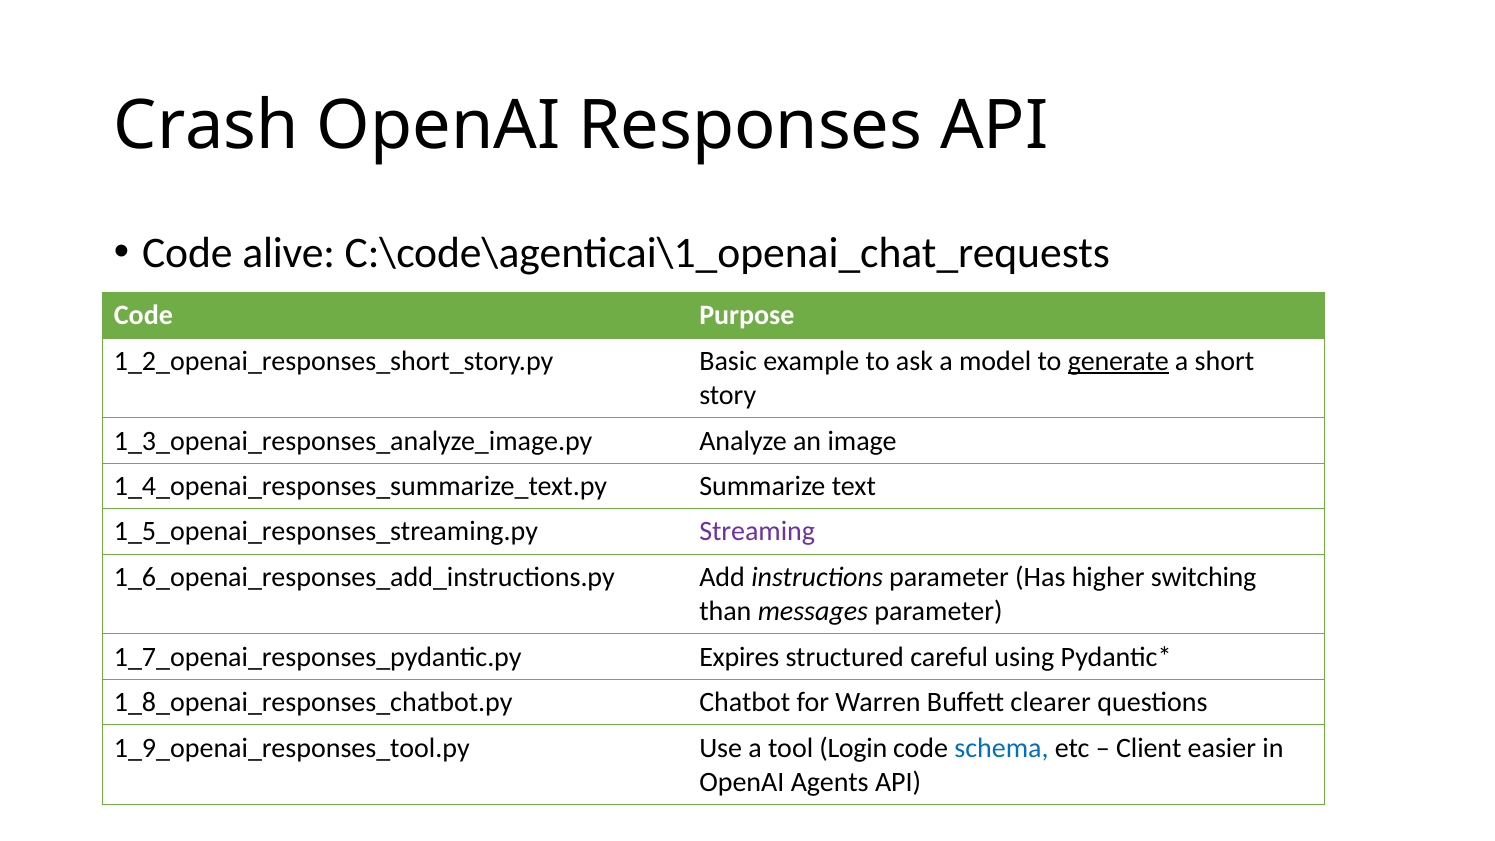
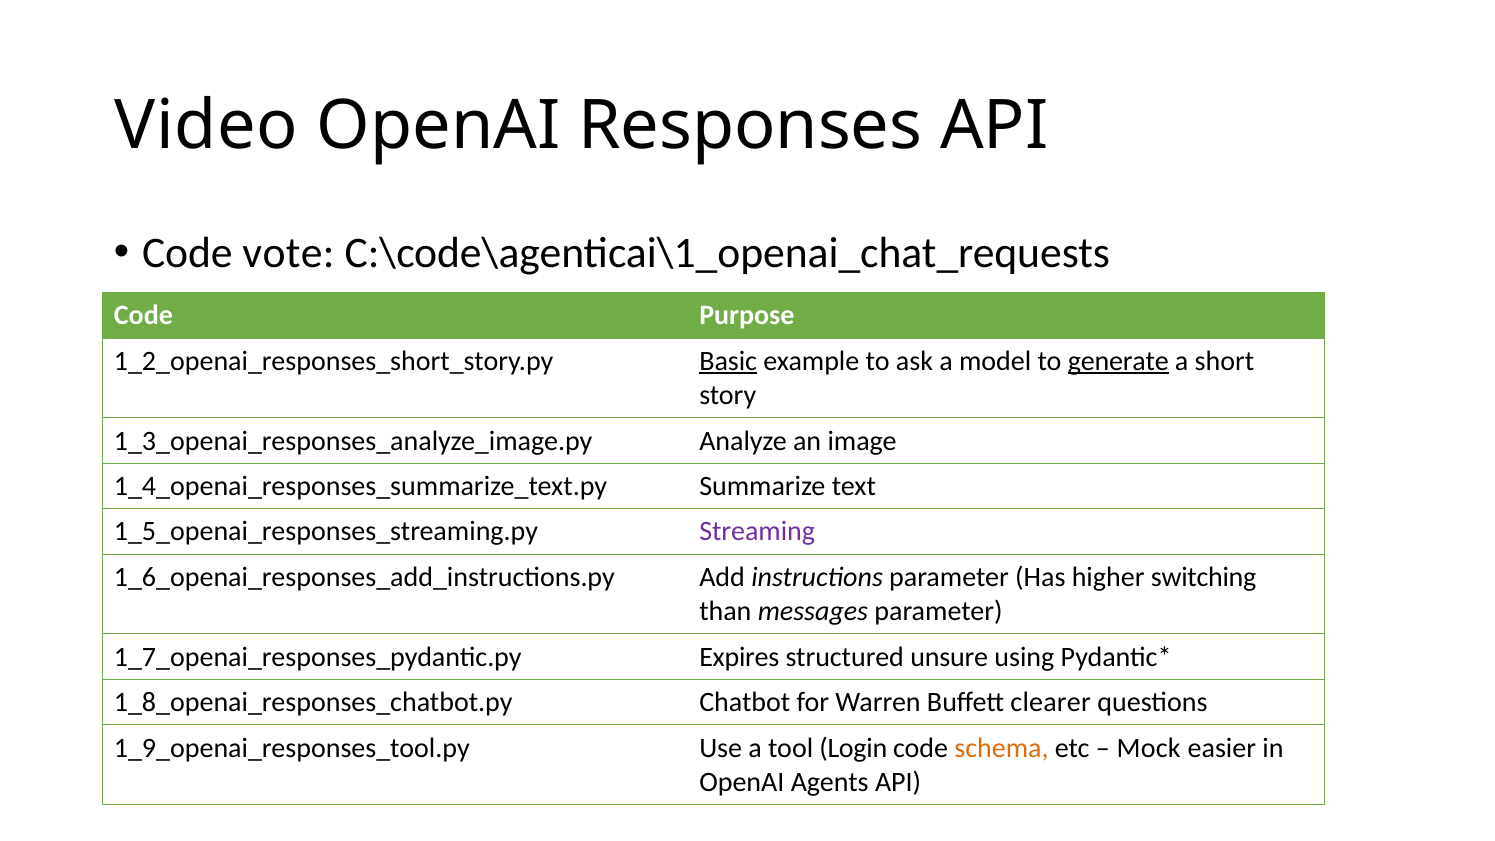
Crash: Crash -> Video (206, 126)
alive: alive -> vote (288, 253)
Basic underline: none -> present (728, 361)
careful: careful -> unsure (949, 657)
schema colour: blue -> orange (1001, 748)
Client: Client -> Mock (1149, 748)
